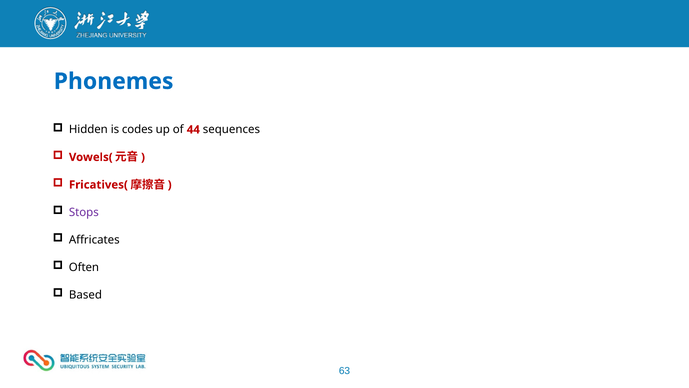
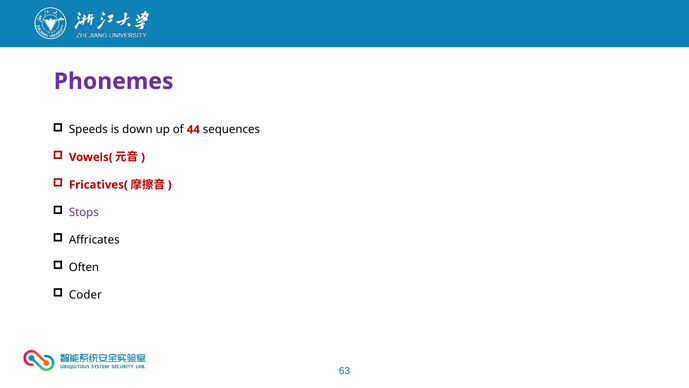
Phonemes colour: blue -> purple (114, 81)
Hidden: Hidden -> Speeds (88, 129)
codes: codes -> down (137, 129)
Based: Based -> Coder (85, 295)
